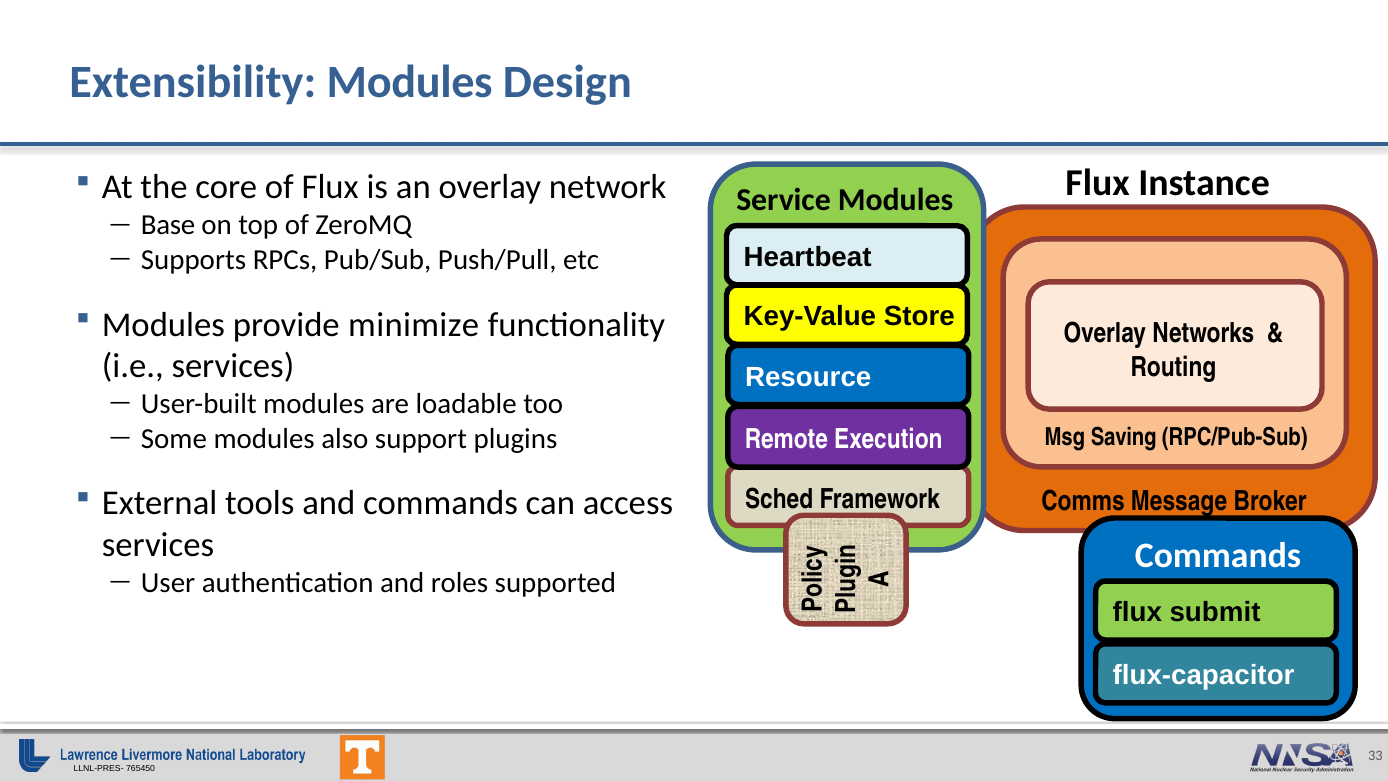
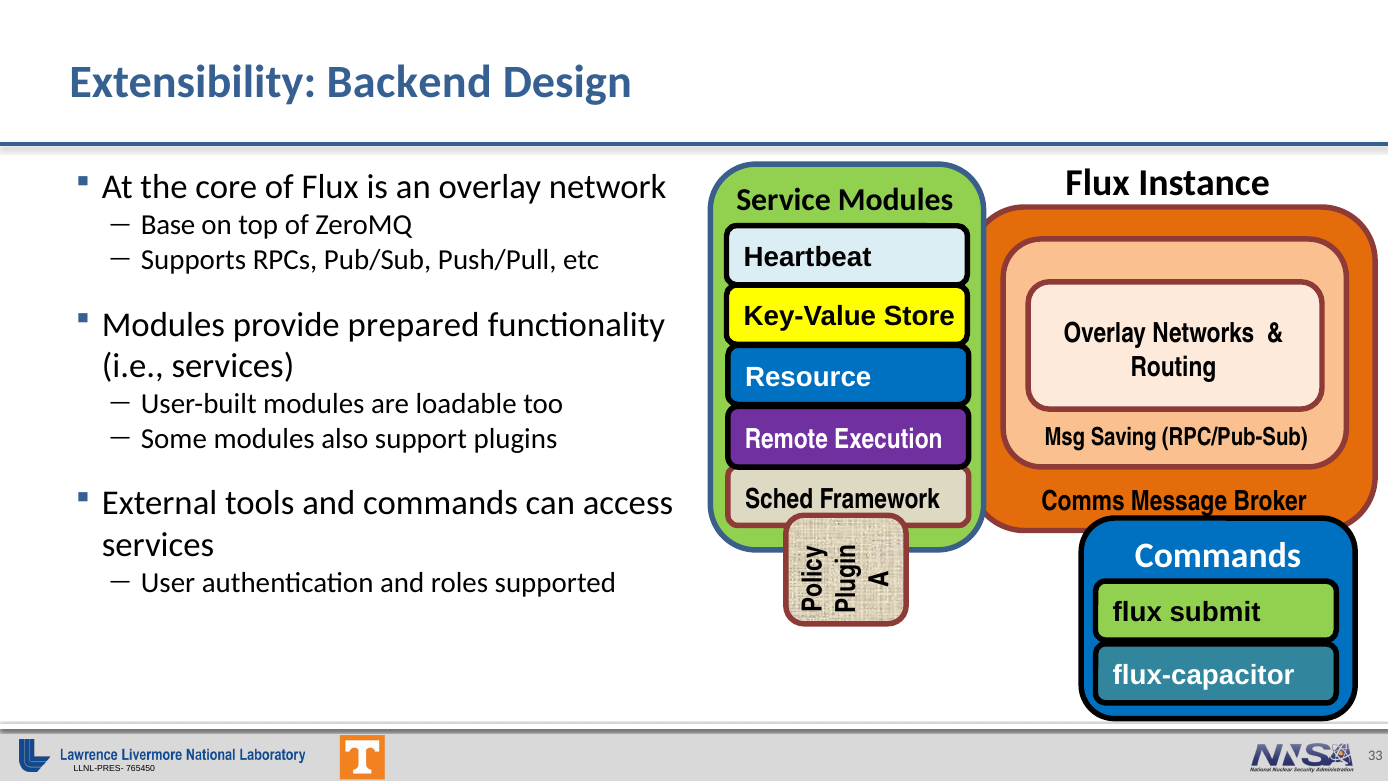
Extensibility Modules: Modules -> Backend (409, 82)
minimize: minimize -> prepared (414, 324)
